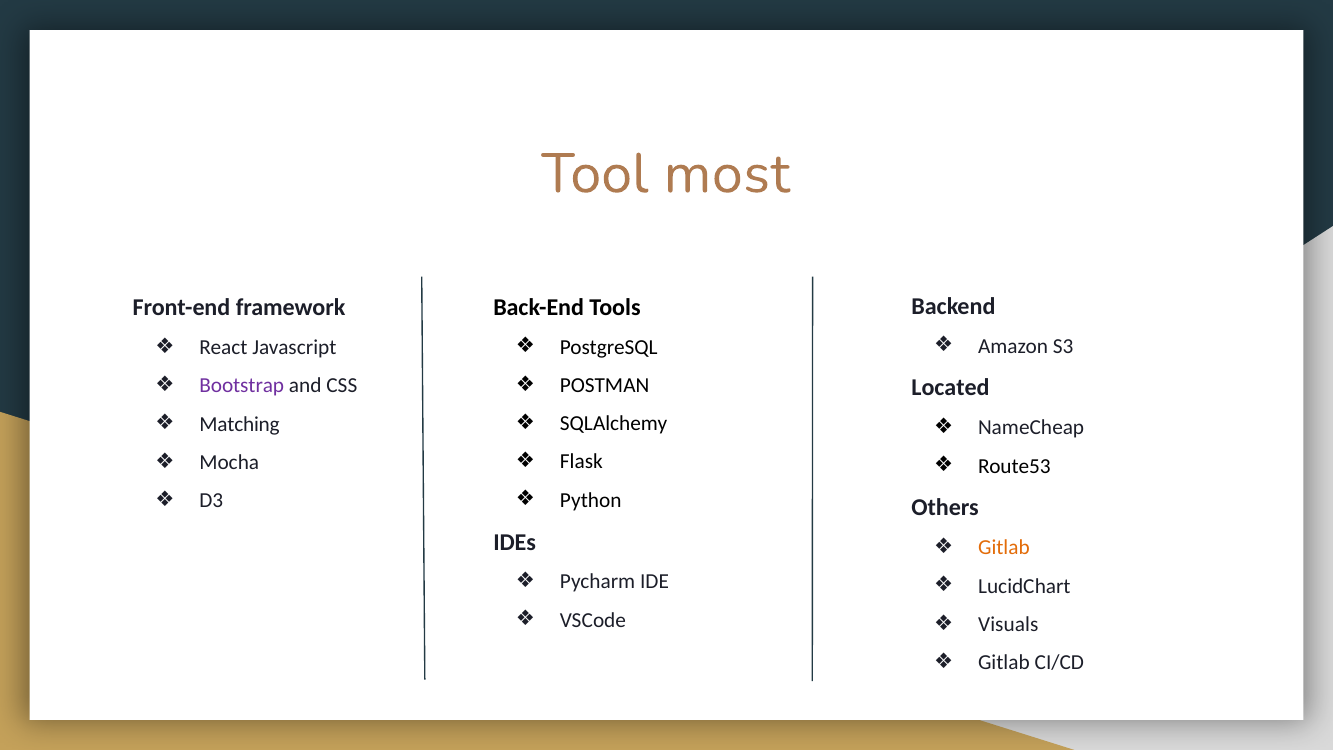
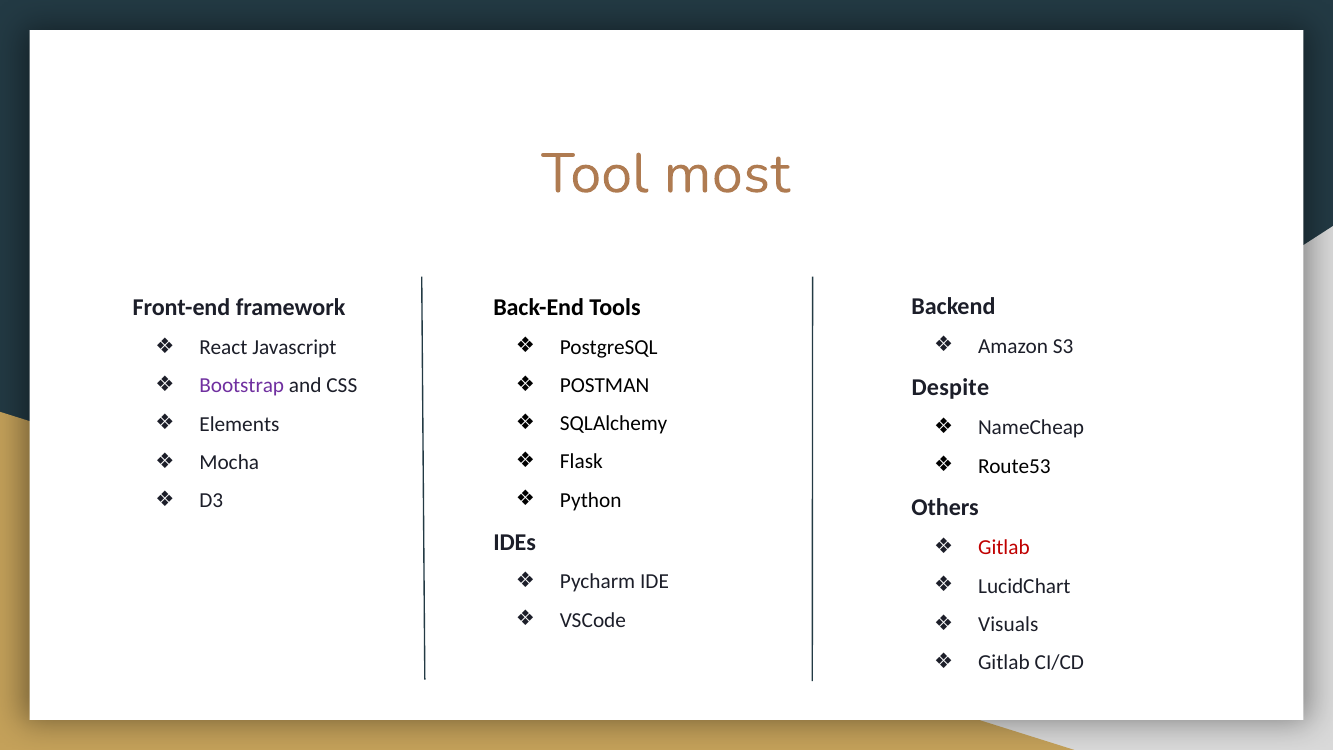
Located: Located -> Despite (950, 388)
Matching: Matching -> Elements (239, 424)
Gitlab colour: orange -> red (1004, 548)
